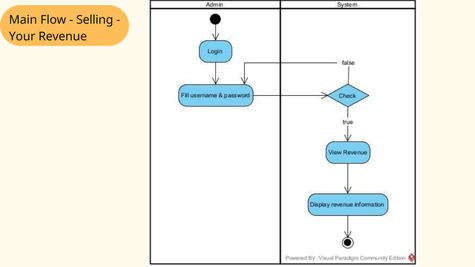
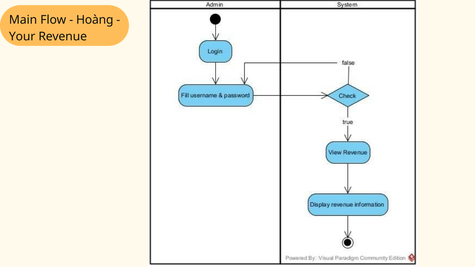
Selling: Selling -> Hoàng (95, 20)
